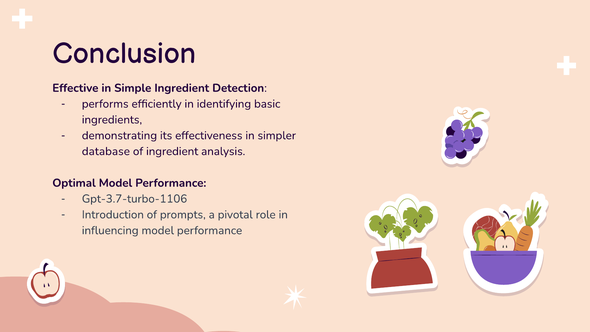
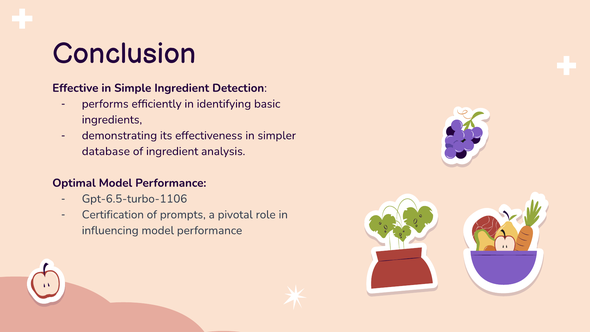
Gpt-3.7-turbo-1106: Gpt-3.7-turbo-1106 -> Gpt-6.5-turbo-1106 (135, 199)
Introduction: Introduction -> Certification (113, 215)
